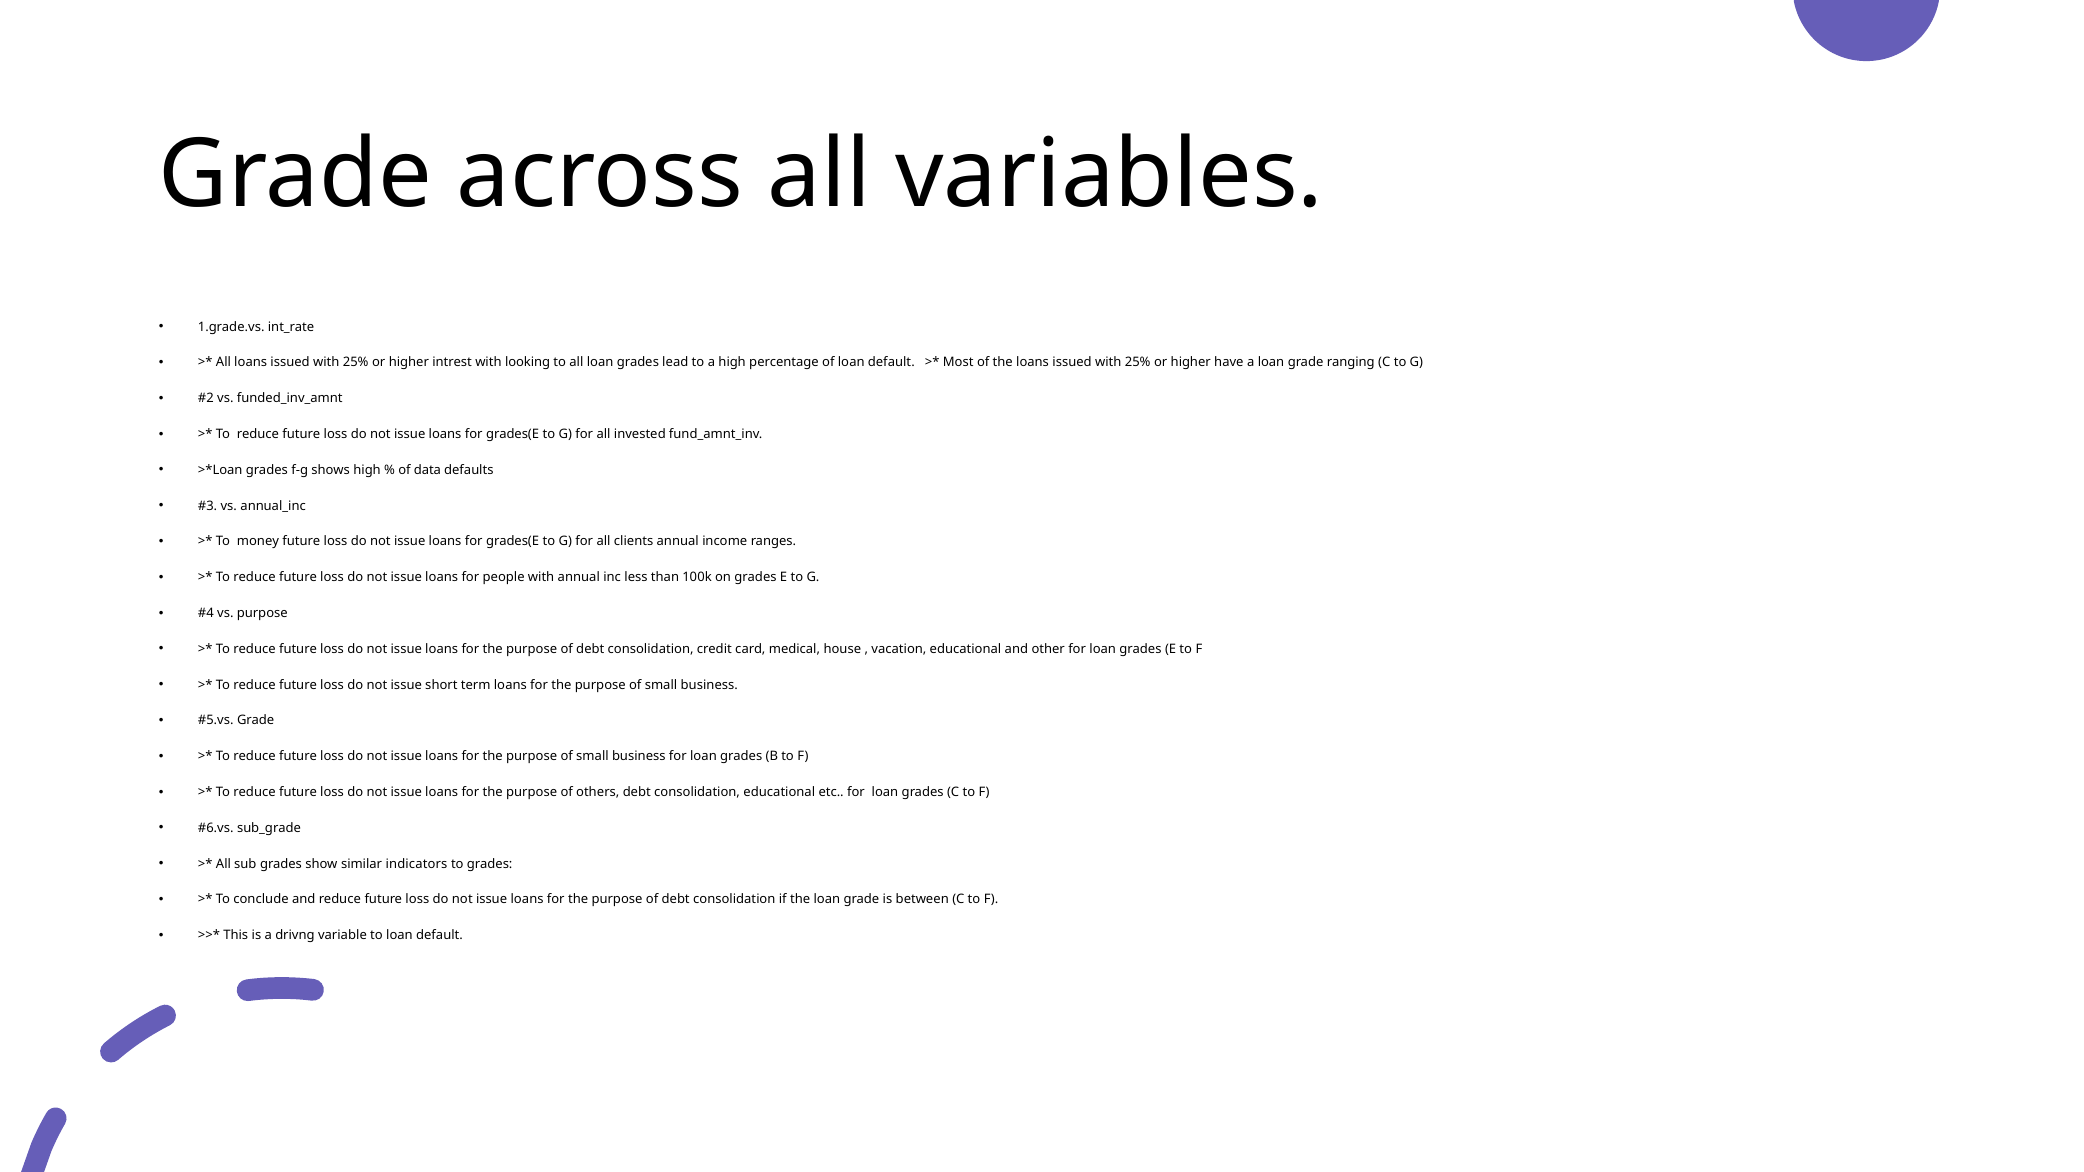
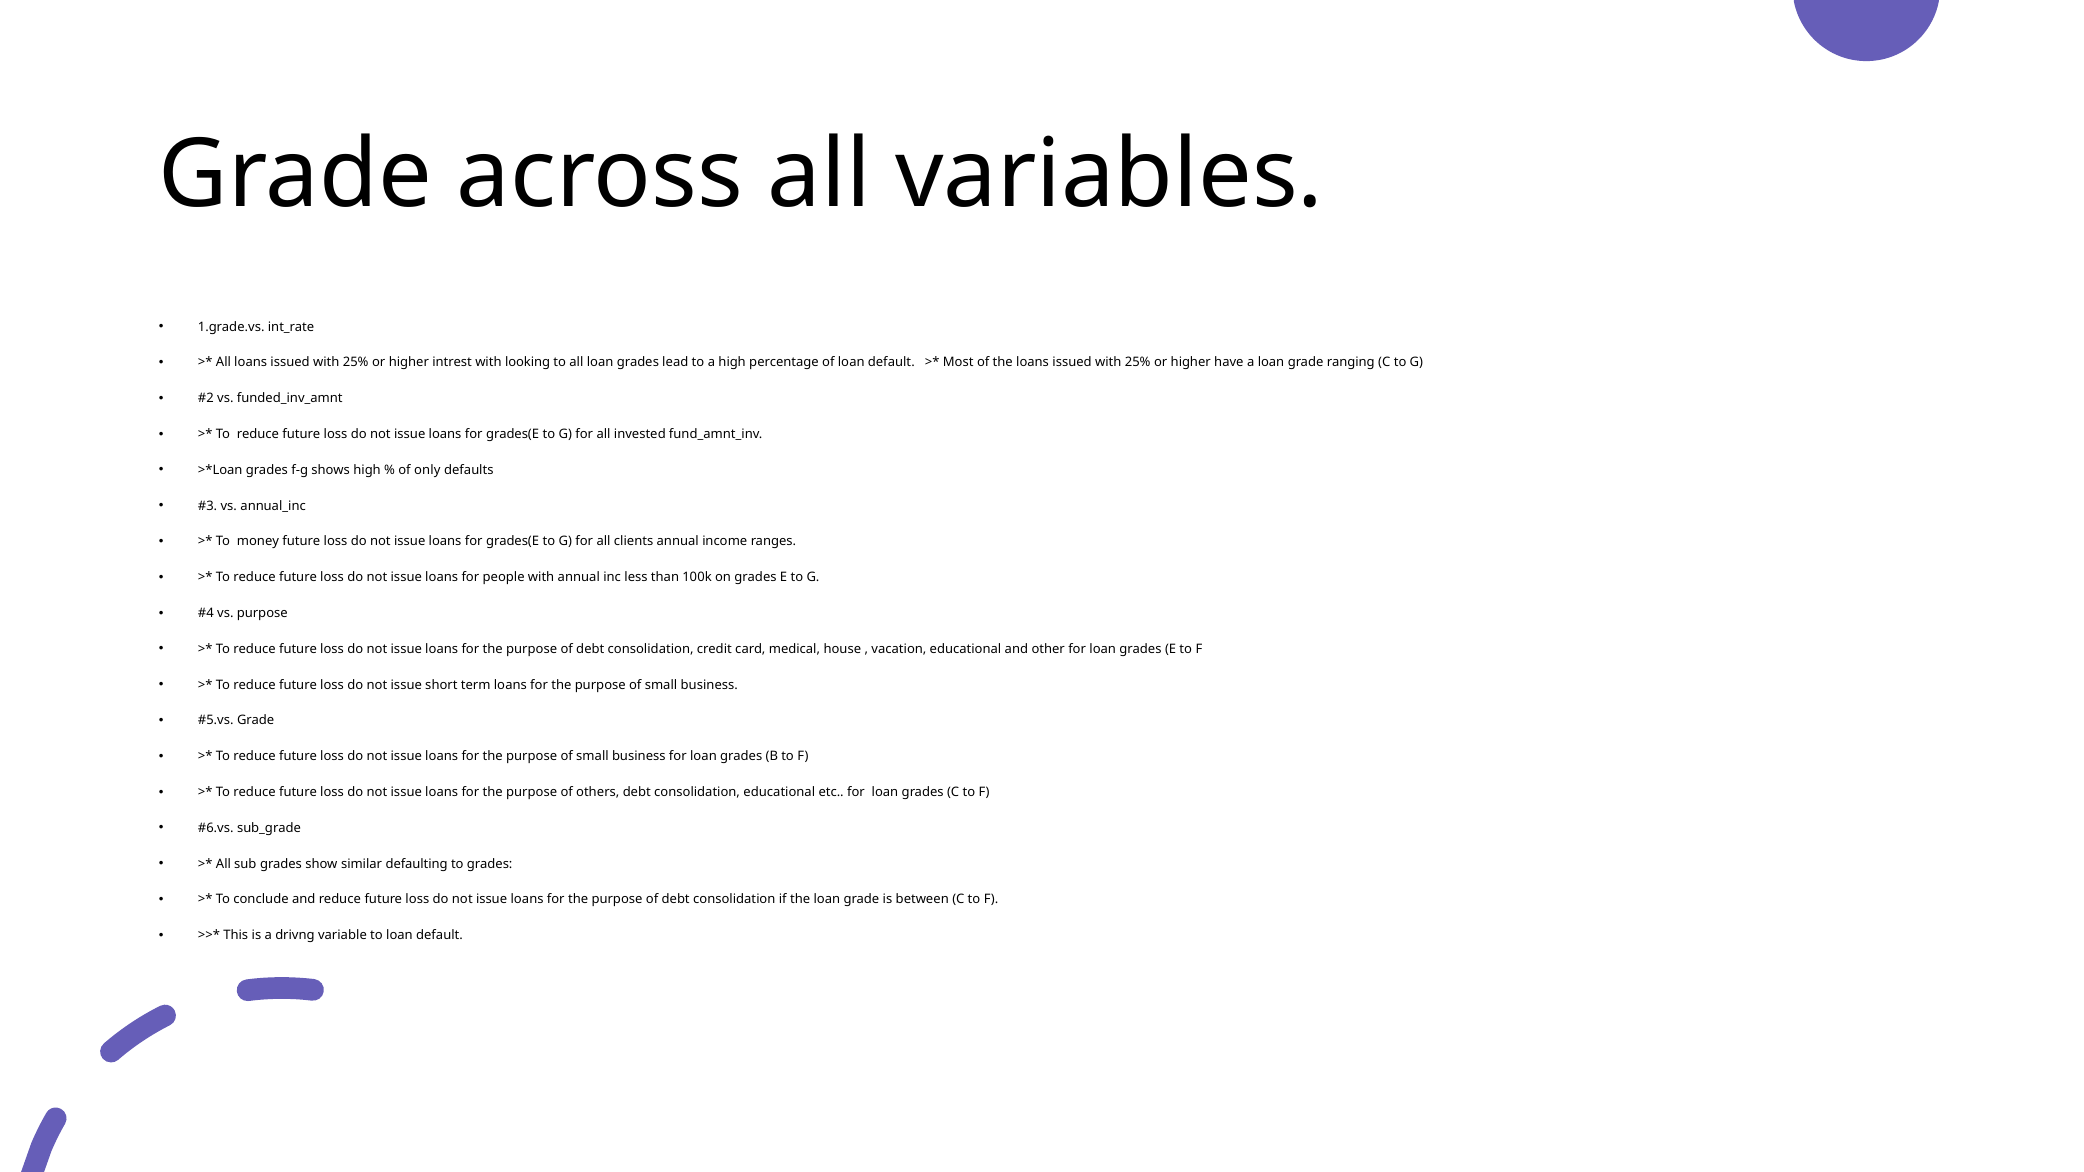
data: data -> only (427, 470)
indicators: indicators -> defaulting (417, 864)
